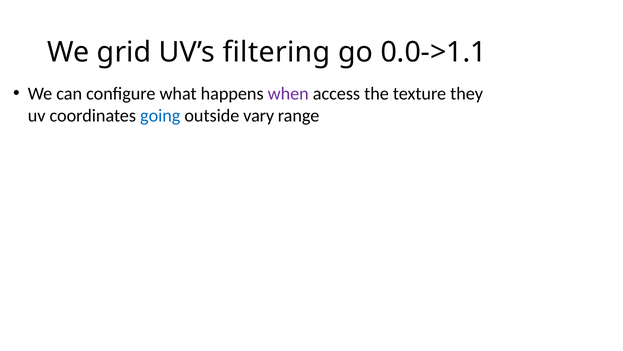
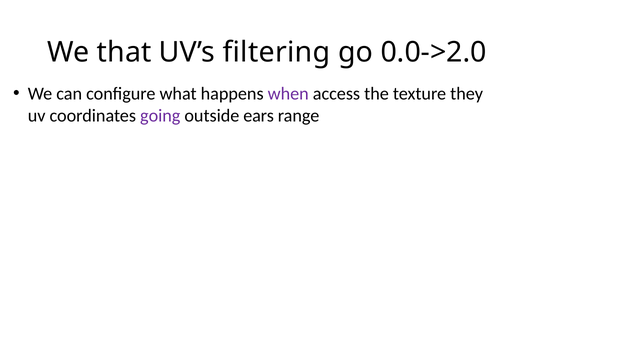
grid: grid -> that (124, 52)
0.0->1.1: 0.0->1.1 -> 0.0->2.0 (434, 52)
going colour: blue -> purple (160, 115)
vary: vary -> ears (259, 115)
